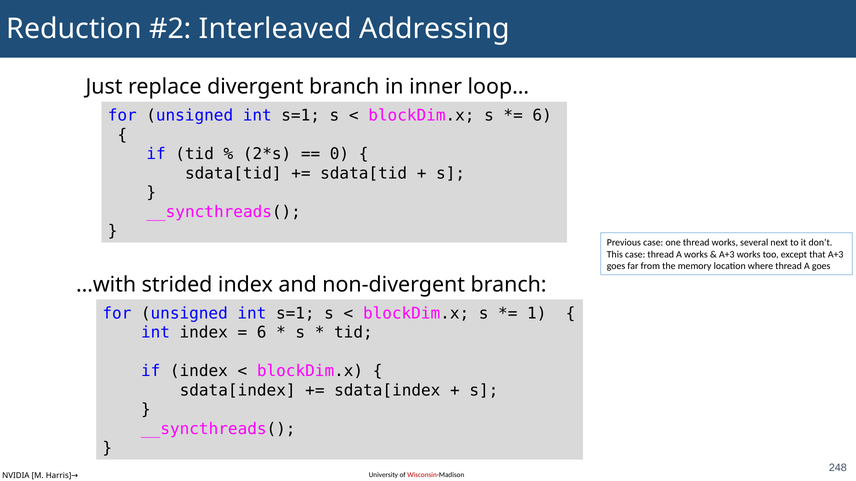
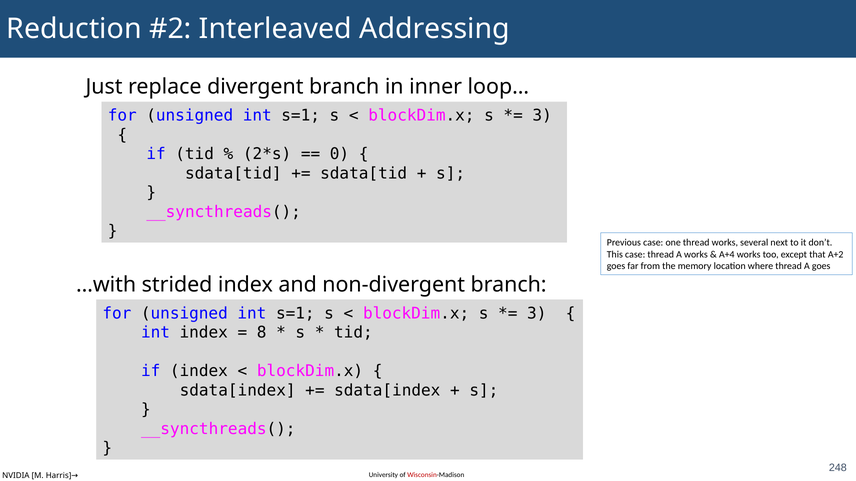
6: 6 -> 3 (542, 116)
A+3: A+3 -> A+4 (727, 255)
that A+3: A+3 -> A+2 (836, 255)
1: 1 -> 3 (537, 314)
6: 6 -> 8 (262, 333)
